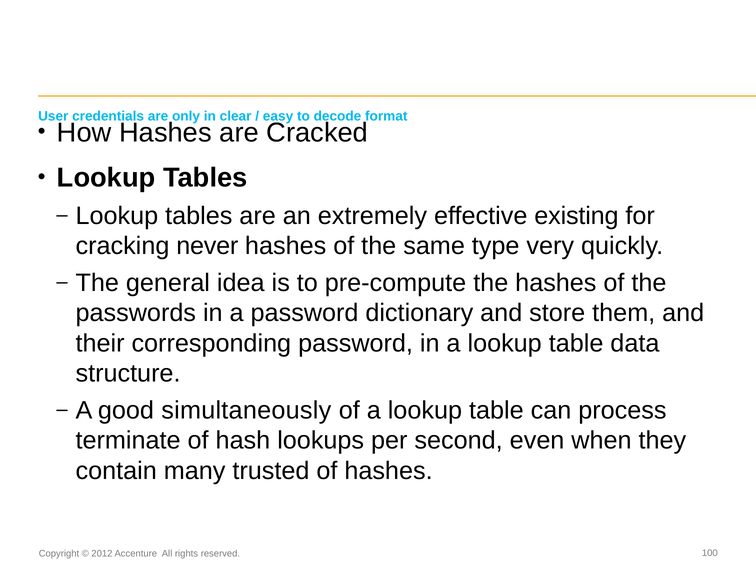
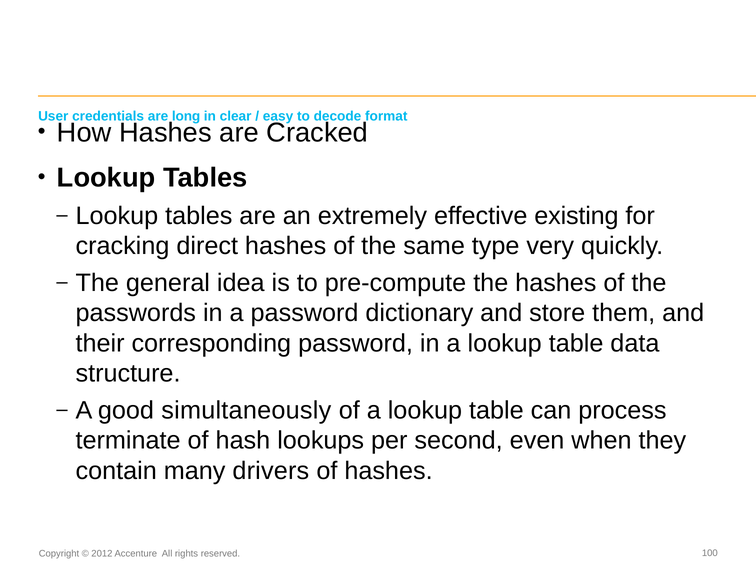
only: only -> long (186, 116)
never: never -> direct (207, 246)
trusted: trusted -> drivers (271, 471)
